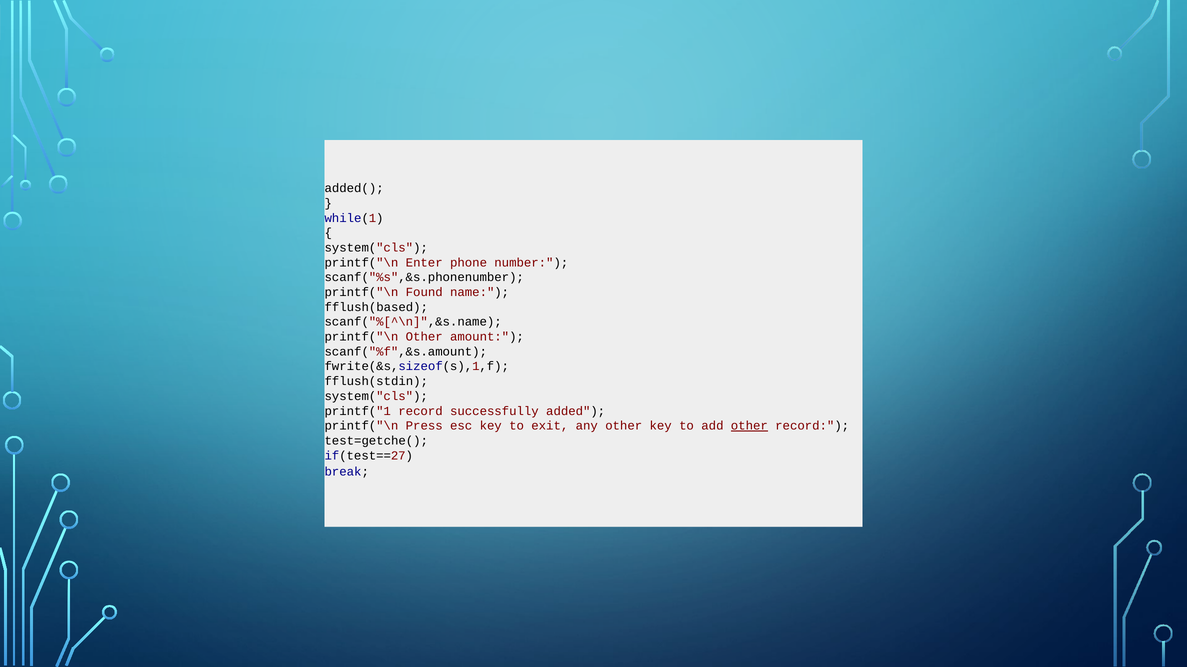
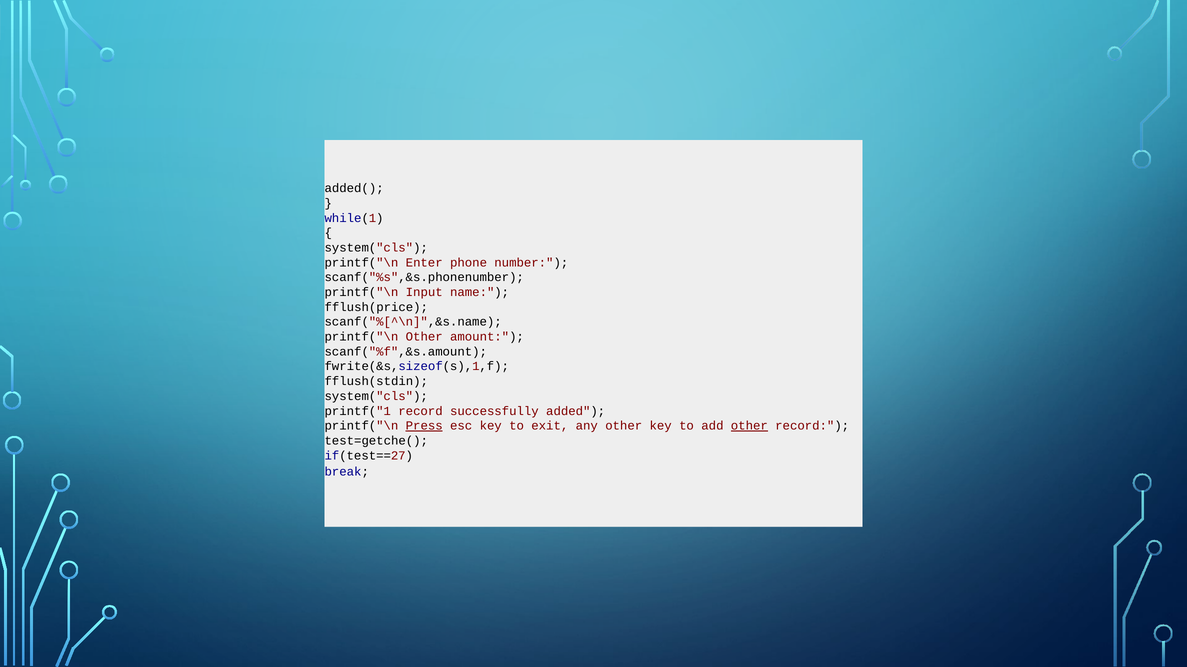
Found: Found -> Input (424, 292)
fflush(based: fflush(based -> fflush(price (376, 307)
Press underline: none -> present (424, 426)
